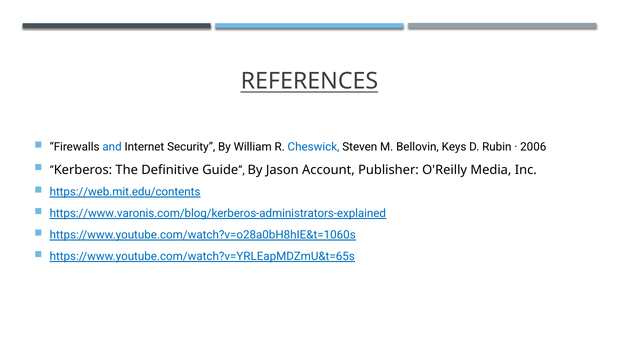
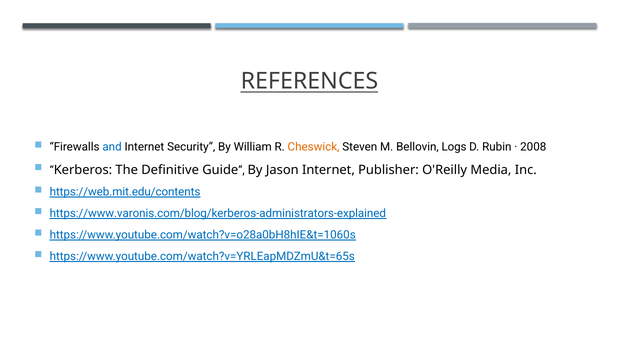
Cheswick colour: blue -> orange (314, 147)
Keys: Keys -> Logs (454, 147)
2006: 2006 -> 2008 (533, 147)
Jason Account: Account -> Internet (328, 170)
